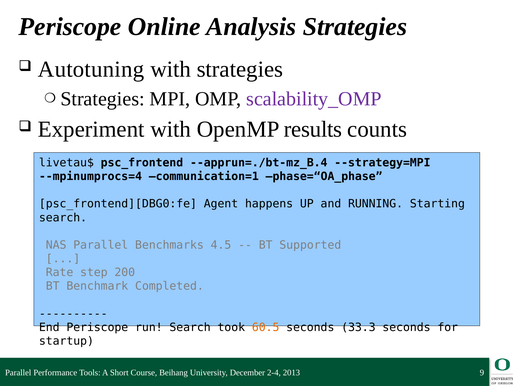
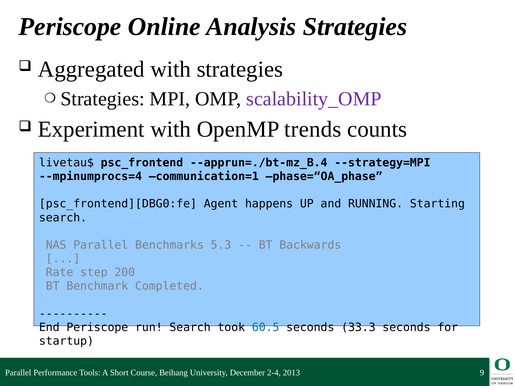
Autotuning: Autotuning -> Aggregated (91, 69)
results: results -> trends (313, 130)
4.5: 4.5 -> 5.3 (221, 245)
Supported: Supported -> Backwards (310, 245)
60.5 colour: orange -> blue (266, 328)
